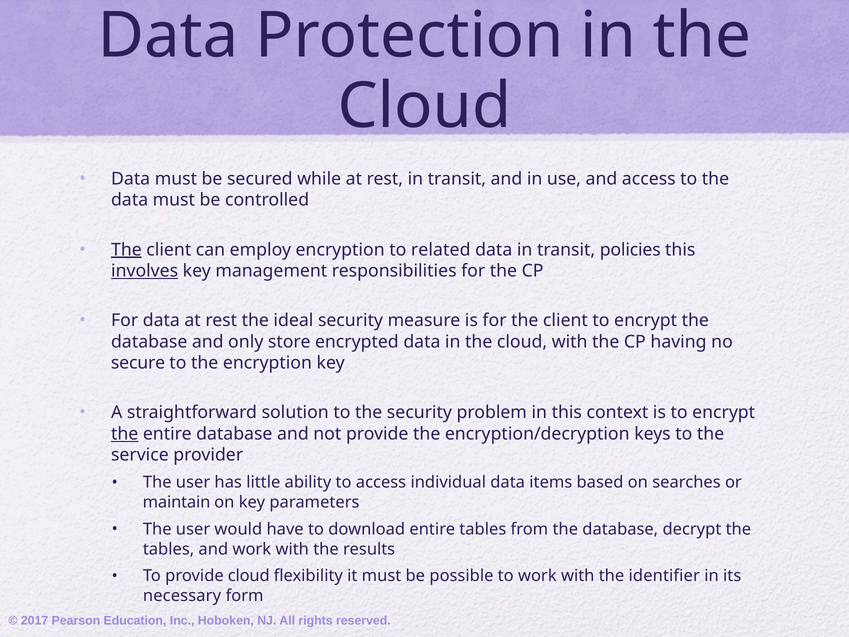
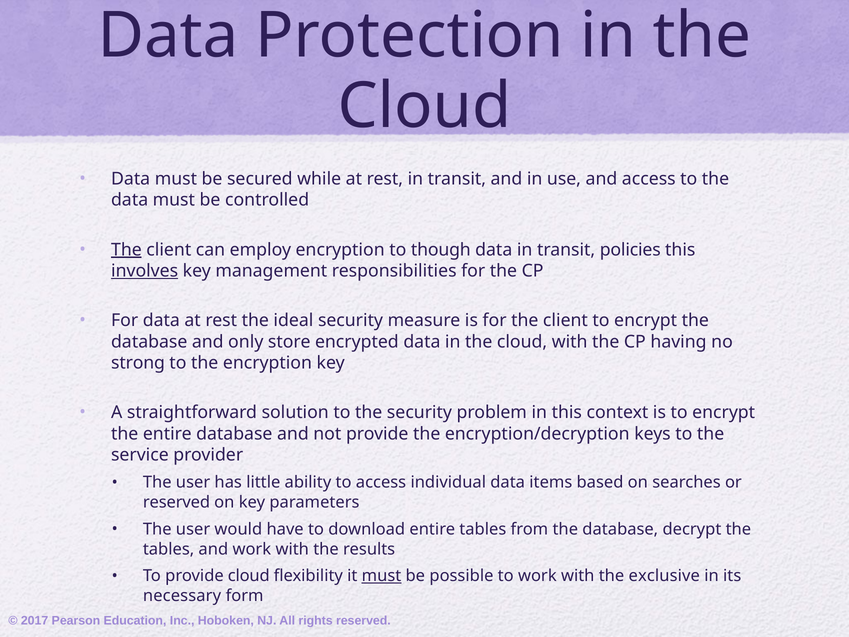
related: related -> though (441, 250)
secure: secure -> strong (138, 363)
the underline: present -> none (125, 434)
maintain: maintain -> reserved (177, 502)
must underline: none -> present (382, 576)
identifier: identifier -> exclusive (664, 576)
